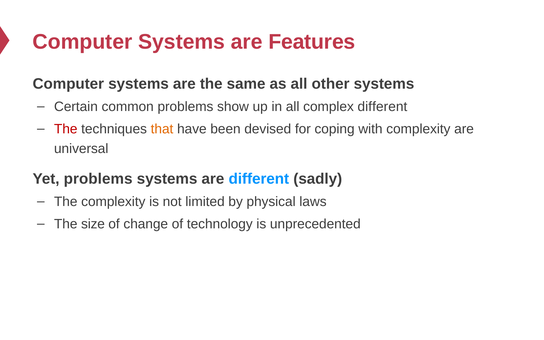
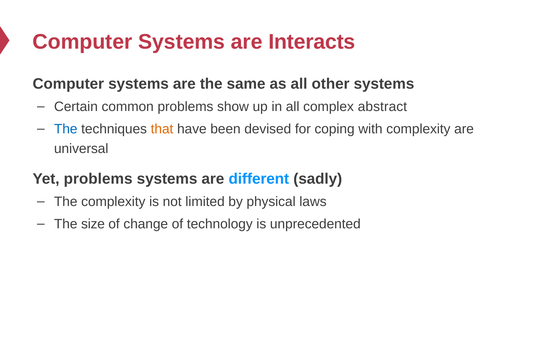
Features: Features -> Interacts (312, 42)
complex different: different -> abstract (382, 107)
The colour: red -> blue (66, 129)
